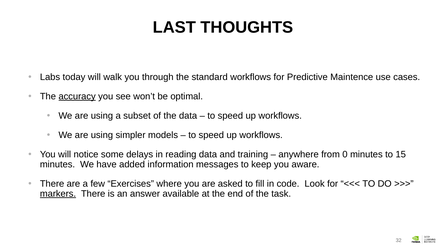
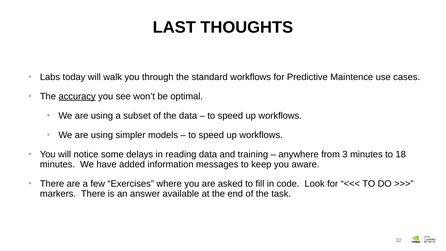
0: 0 -> 3 (345, 154)
15: 15 -> 18 (401, 154)
markers underline: present -> none (58, 194)
